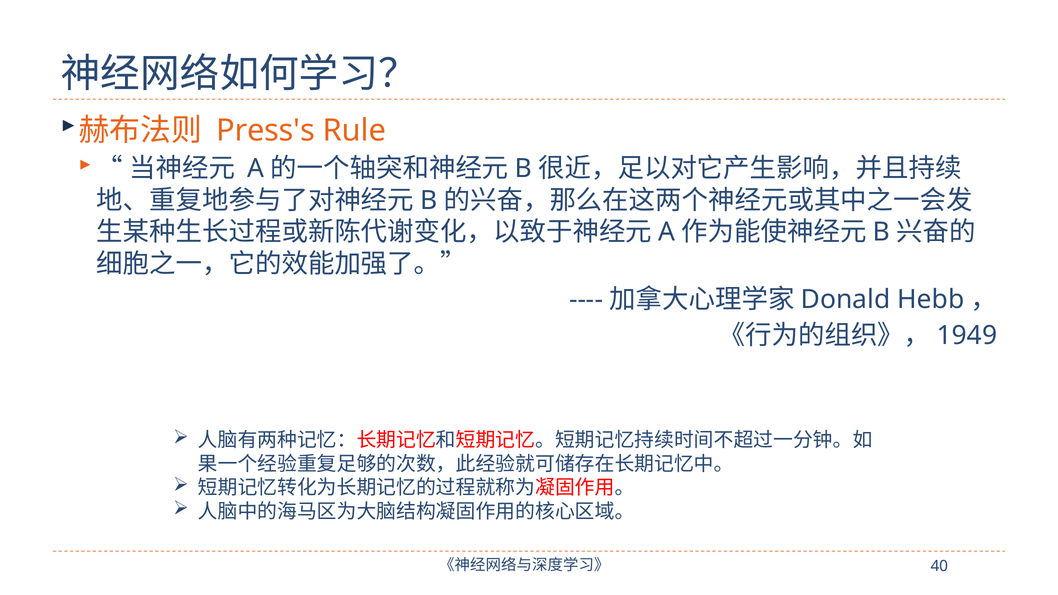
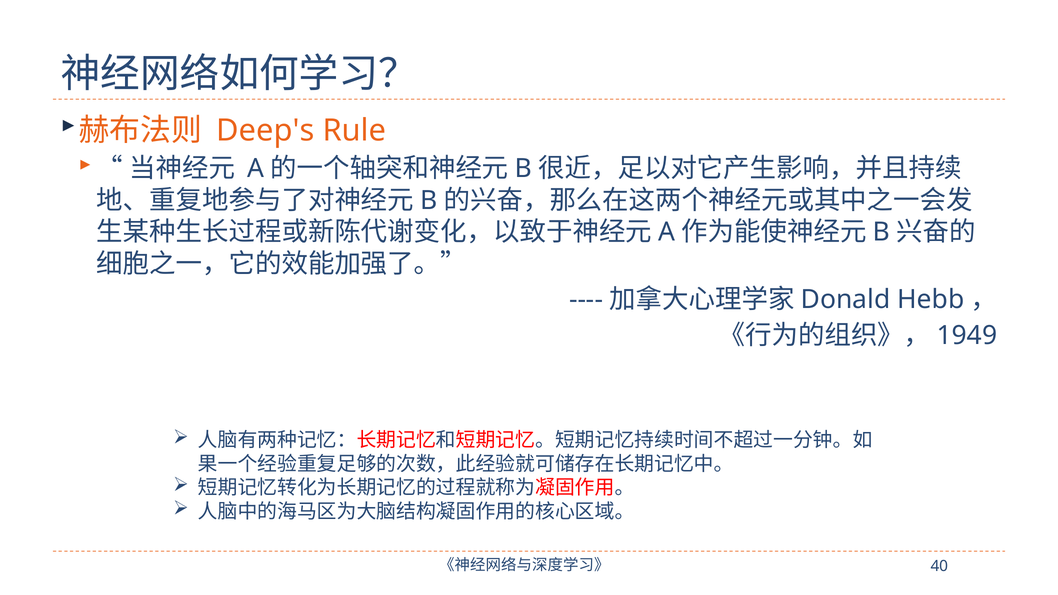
Press's: Press's -> Deep's (265, 130)
